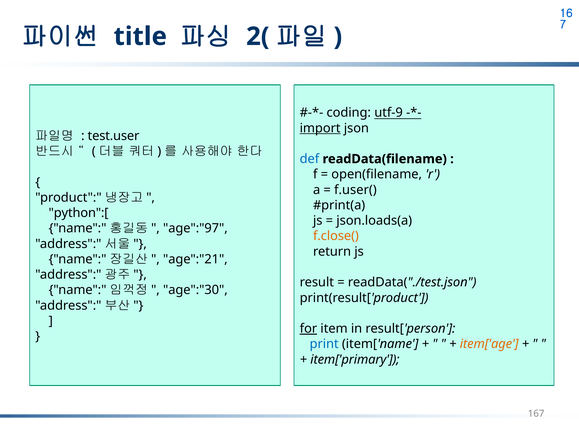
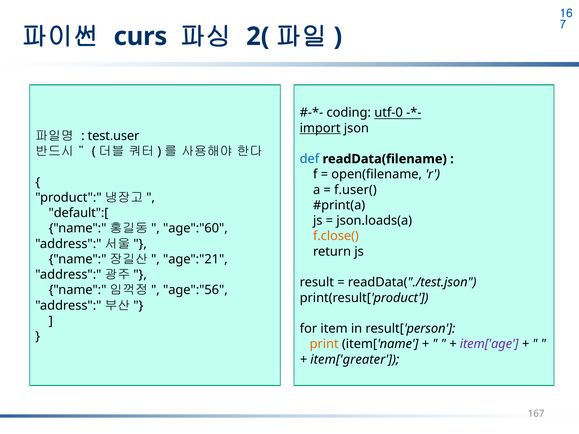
title: title -> curs (140, 37)
utf-9: utf-9 -> utf-0 (389, 113)
python":[: python":[ -> default":[ (79, 213)
age":"97: age":"97 -> age":"60 (195, 229)
age":"30: age":"30 -> age":"56 (195, 290)
for underline: present -> none (308, 329)
print colour: blue -> orange (324, 344)
item['age colour: orange -> purple (489, 344)
item['primary: item['primary -> item['greater (355, 360)
